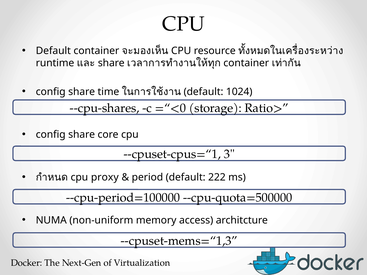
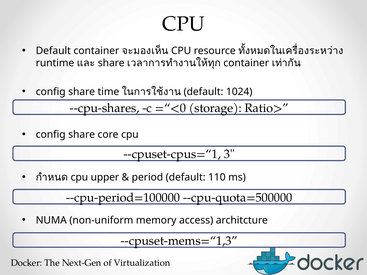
proxy: proxy -> upper (105, 178)
222: 222 -> 110 (217, 178)
